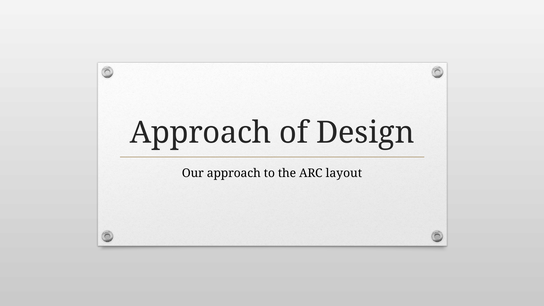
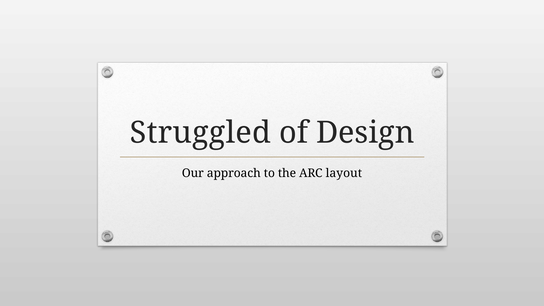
Approach: Approach -> Struggled (200, 133)
